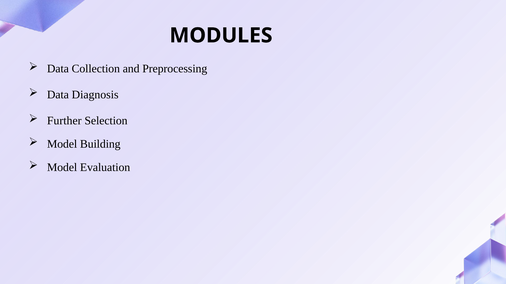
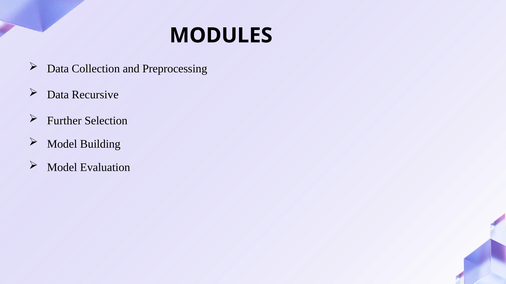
Diagnosis: Diagnosis -> Recursive (95, 95)
